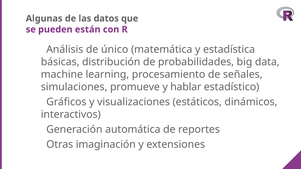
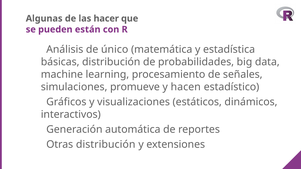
datos: datos -> hacer (106, 19)
hablar: hablar -> hacen (186, 87)
Otras imaginación: imaginación -> distribución (106, 145)
